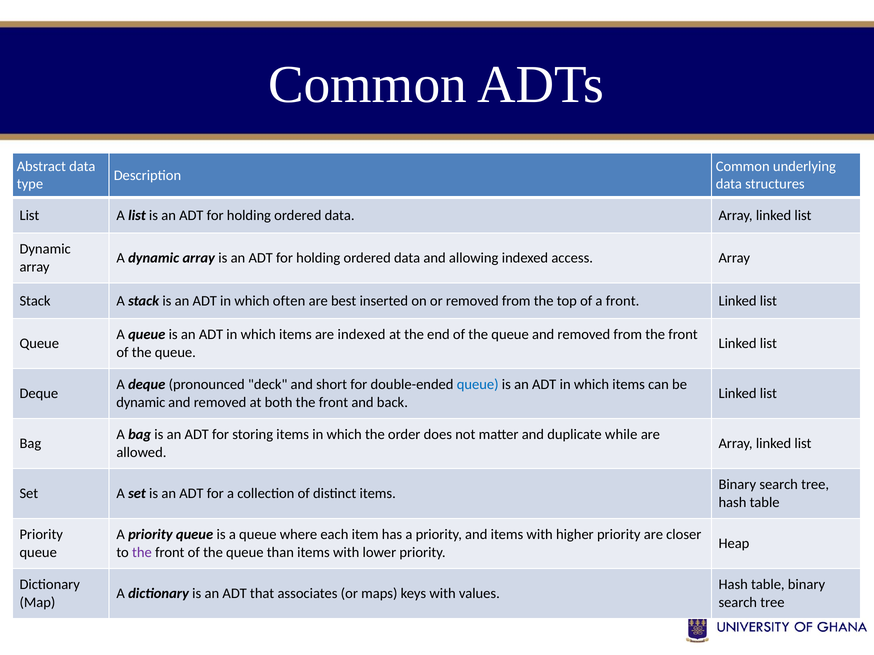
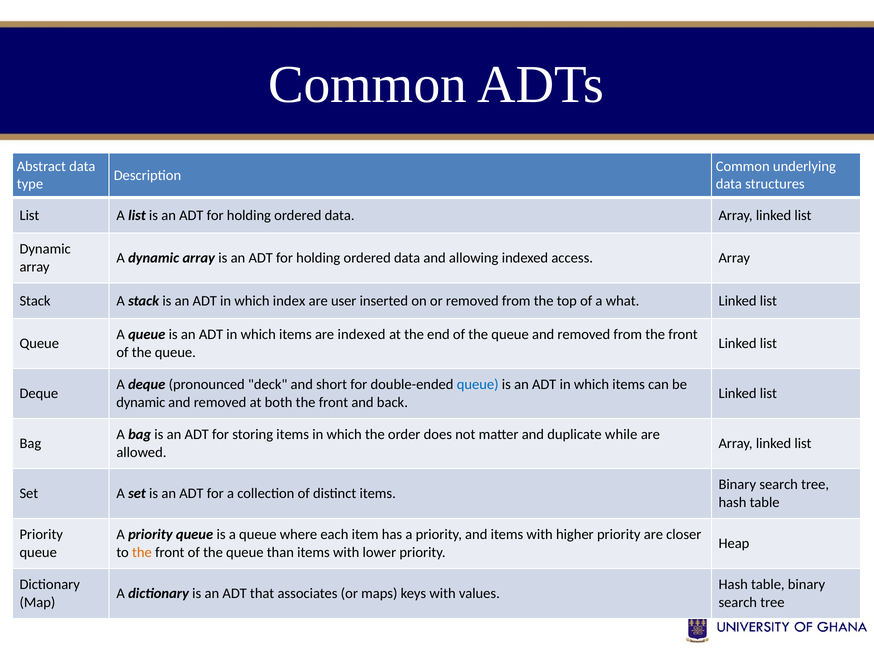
often: often -> index (289, 301)
best: best -> user (344, 301)
a front: front -> what (623, 301)
the colour: purple -> orange (142, 553)
